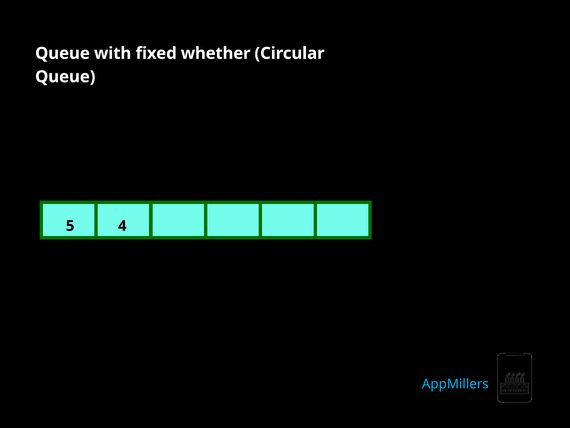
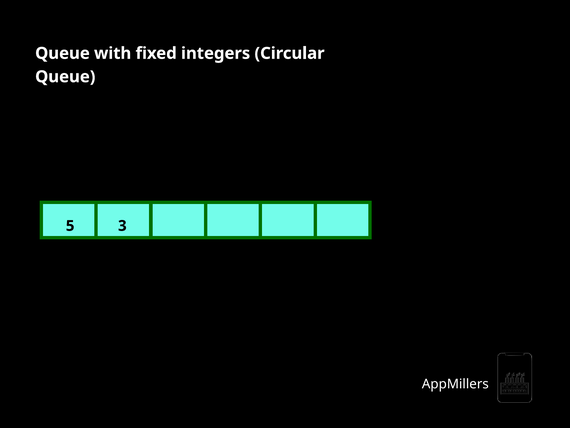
whether: whether -> integers (216, 53)
4: 4 -> 3 (122, 226)
AppMillers colour: light blue -> white (455, 384)
